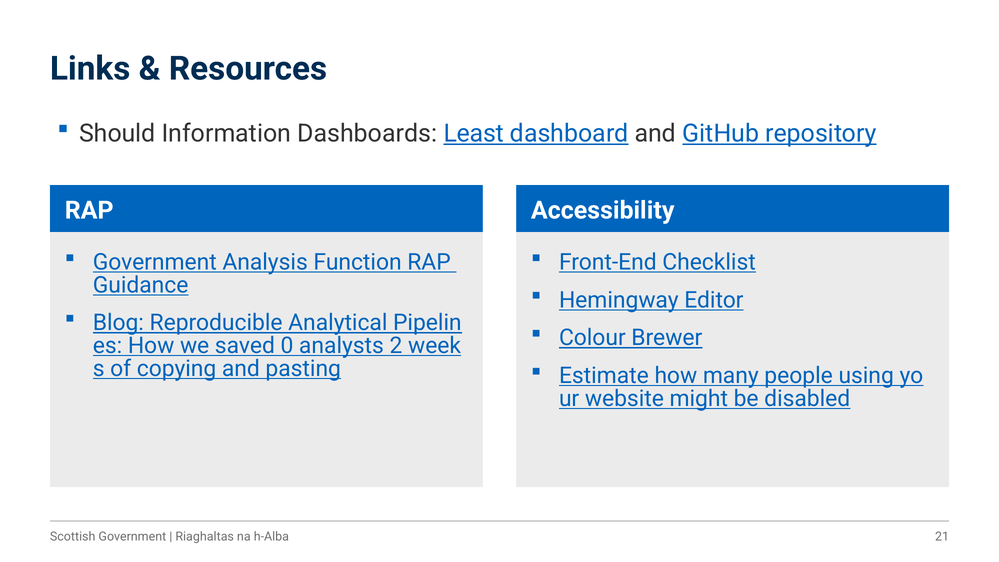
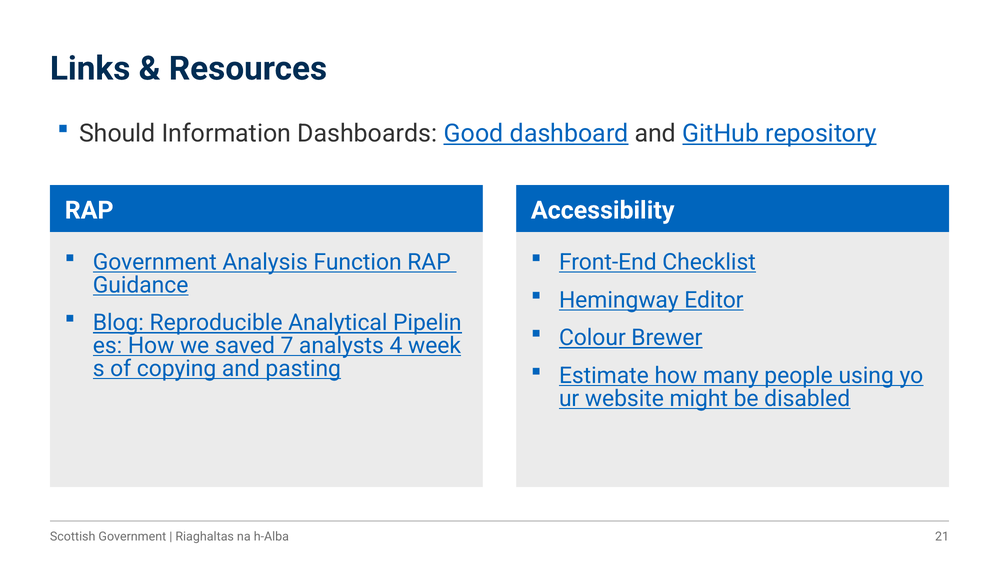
Least: Least -> Good (474, 133)
0: 0 -> 7 (287, 346)
2: 2 -> 4 (396, 346)
